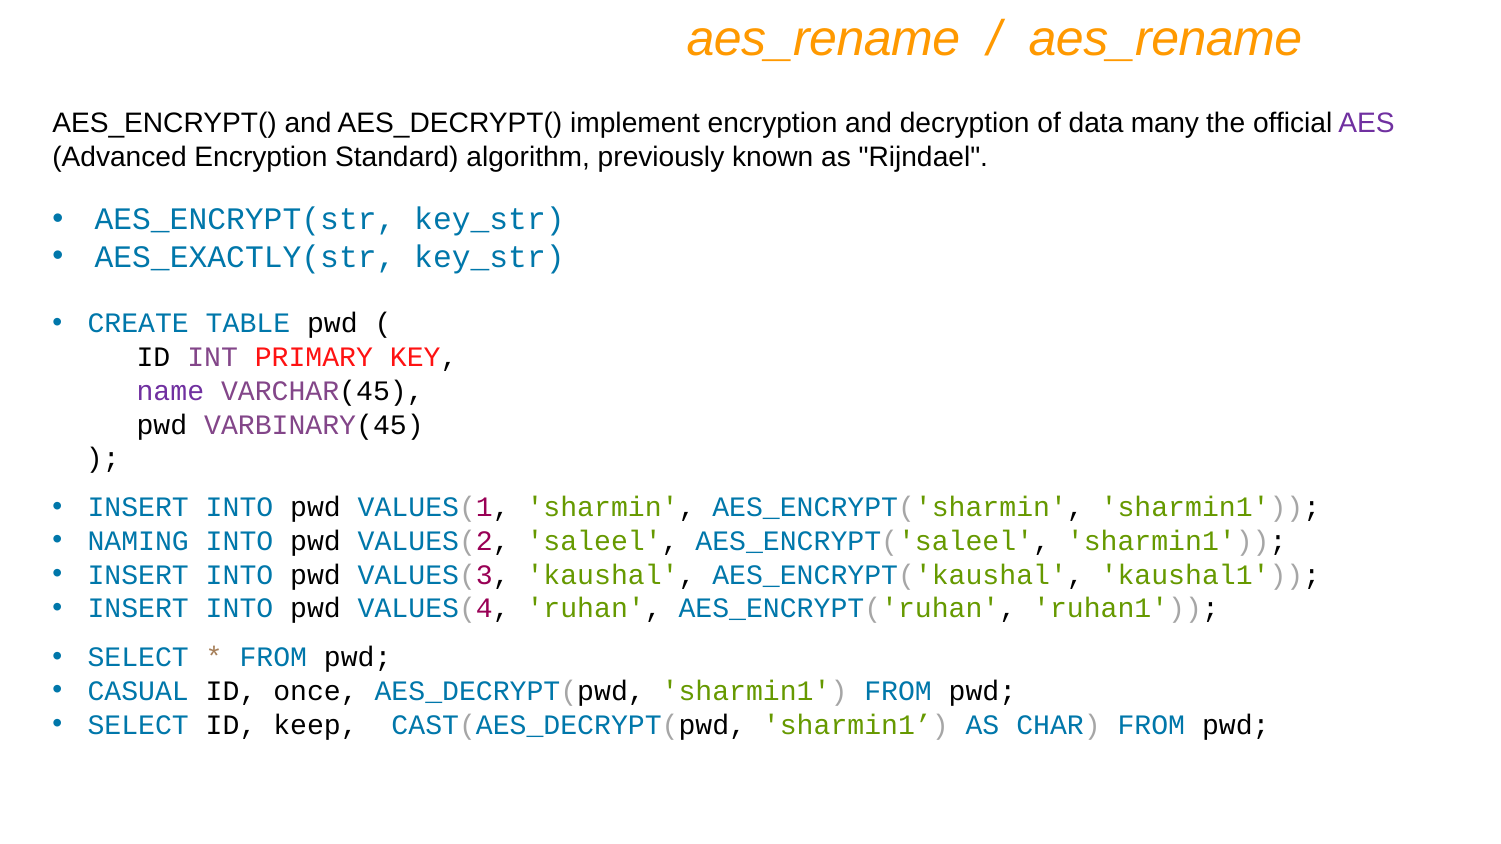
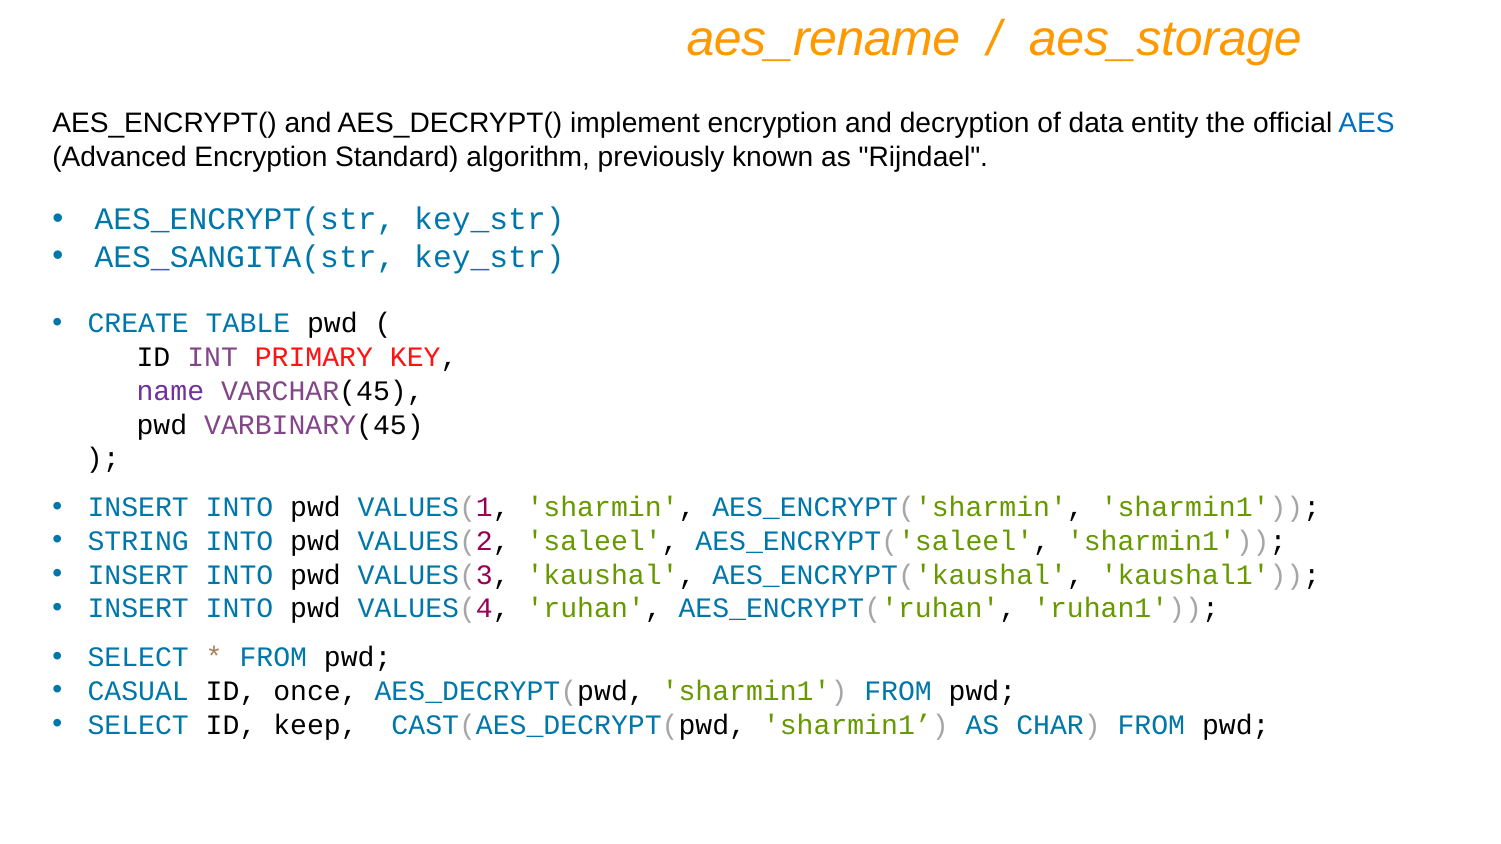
aes_rename: aes_rename -> aes_storage (1165, 39)
many: many -> entity (1165, 123)
AES colour: purple -> blue (1367, 123)
AES_EXACTLY(str: AES_EXACTLY(str -> AES_SANGITA(str (245, 257)
NAMING: NAMING -> STRING (138, 541)
